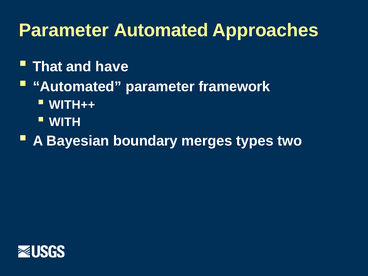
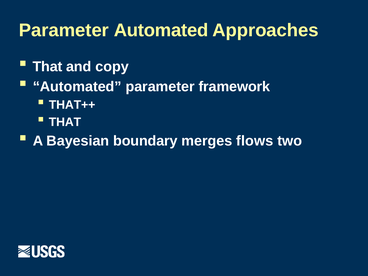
have: have -> copy (112, 67)
WITH++: WITH++ -> THAT++ (72, 105)
WITH: WITH -> THAT (65, 122)
types: types -> flows (255, 141)
